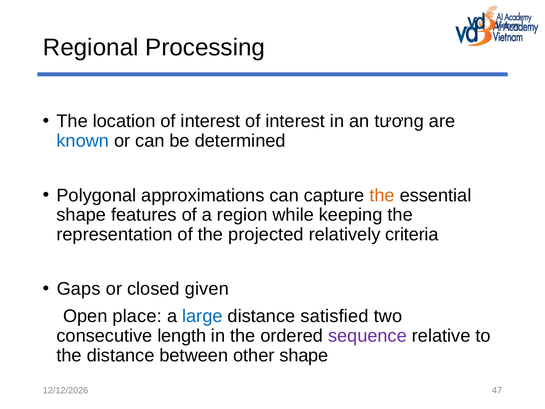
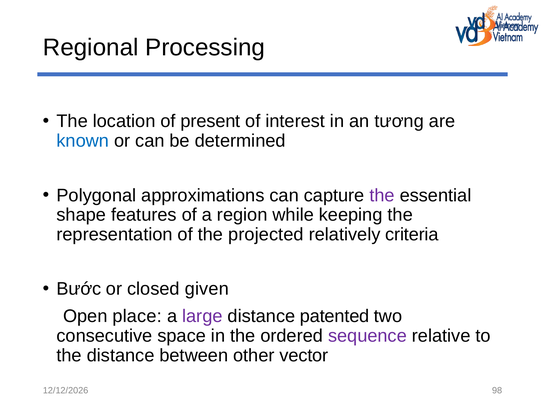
location of interest: interest -> present (211, 121)
the colour: orange -> purple (382, 195)
Gaps: Gaps -> Bước (79, 289)
large colour: blue -> purple (202, 316)
satisfied: satisfied -> patented (335, 316)
length: length -> space (182, 336)
other shape: shape -> vector (304, 355)
47: 47 -> 98 (497, 390)
